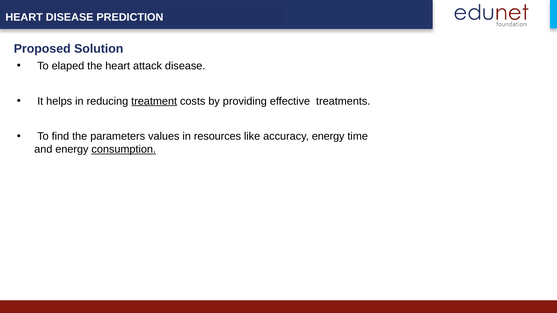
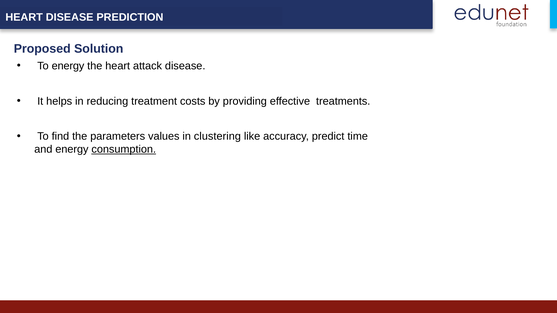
To elaped: elaped -> energy (68, 66)
treatment underline: present -> none (154, 101)
resources: resources -> clustering (217, 137)
accuracy energy: energy -> predict (328, 137)
